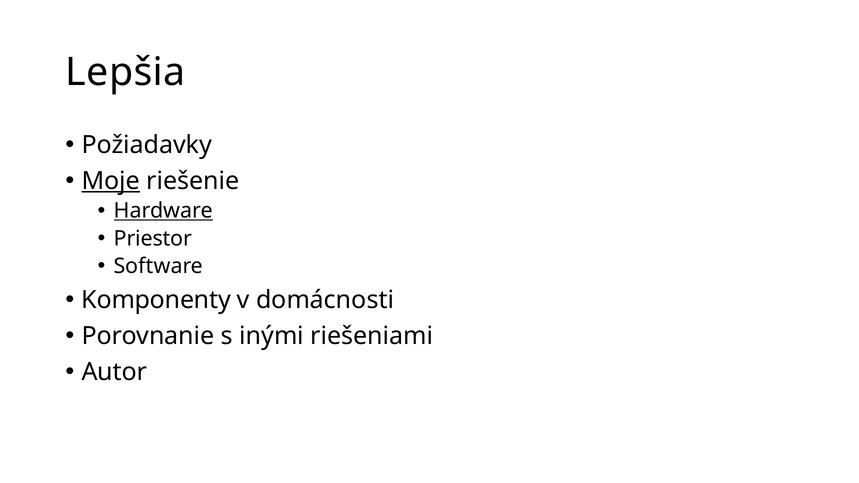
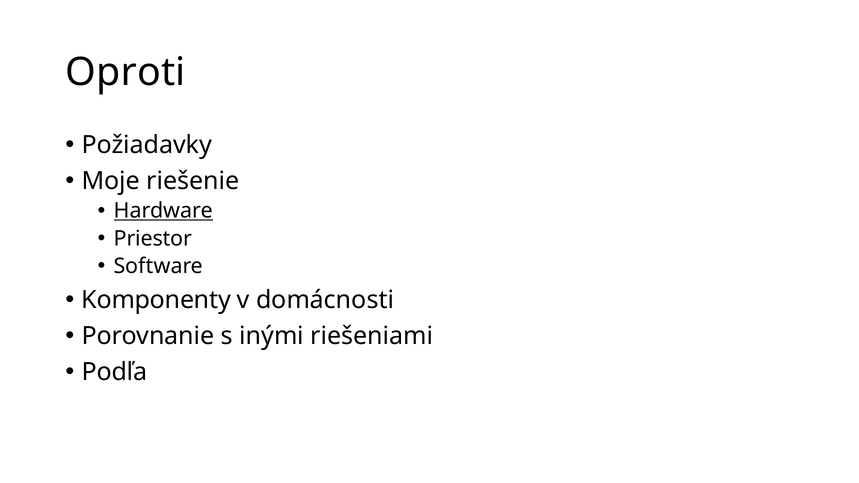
Lepšia: Lepšia -> Oproti (126, 72)
Moje underline: present -> none (111, 181)
Autor: Autor -> Podľa (114, 372)
